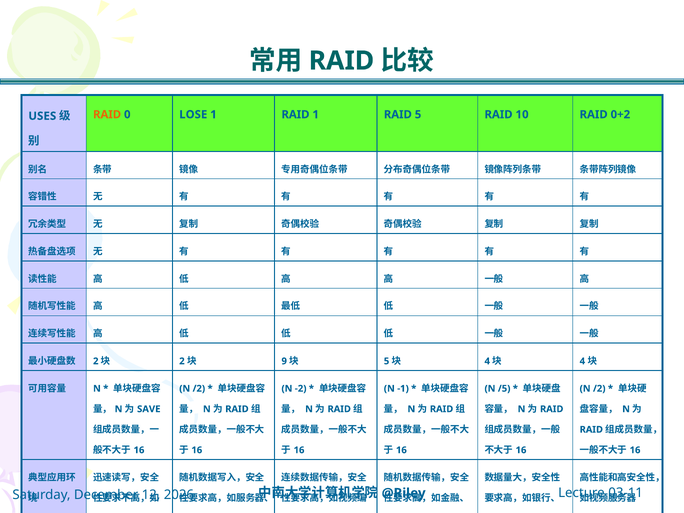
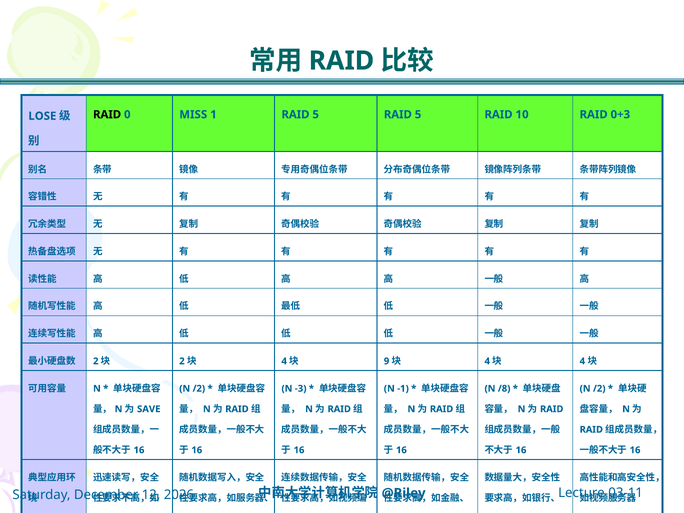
RAID colour: orange -> black (107, 115)
LOSE: LOSE -> MISS (193, 115)
1 RAID 1: 1 -> 5 (316, 115)
0+2: 0+2 -> 0+3 (620, 115)
USES: USES -> LOSE (42, 116)
9: 9 -> 4 (284, 361)
5: 5 -> 9 (387, 361)
-2: -2 -> -3 (301, 389)
/5: /5 -> /8 (504, 389)
